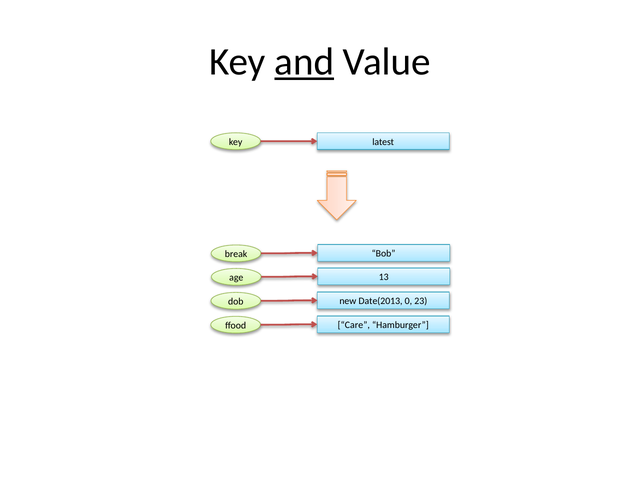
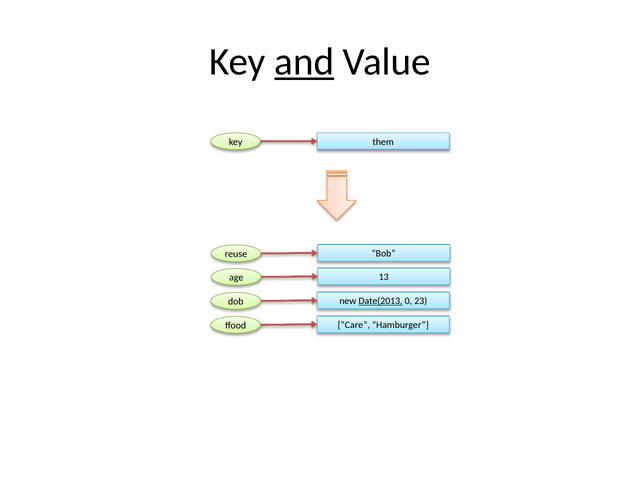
latest: latest -> them (383, 142)
break: break -> reuse (236, 254)
Date(2013 underline: none -> present (381, 301)
